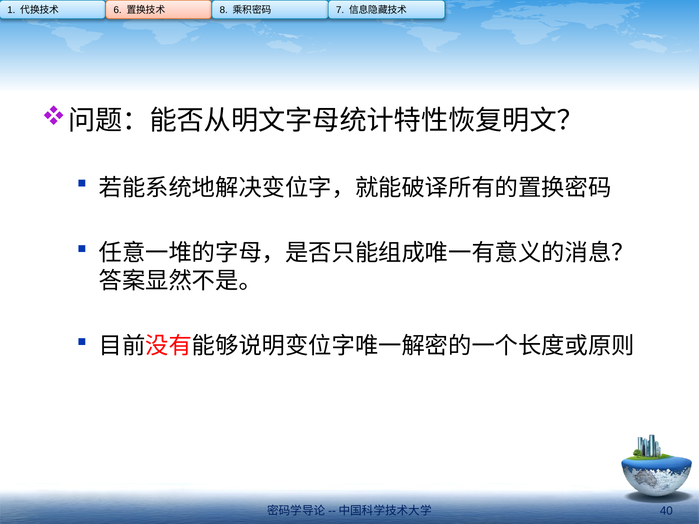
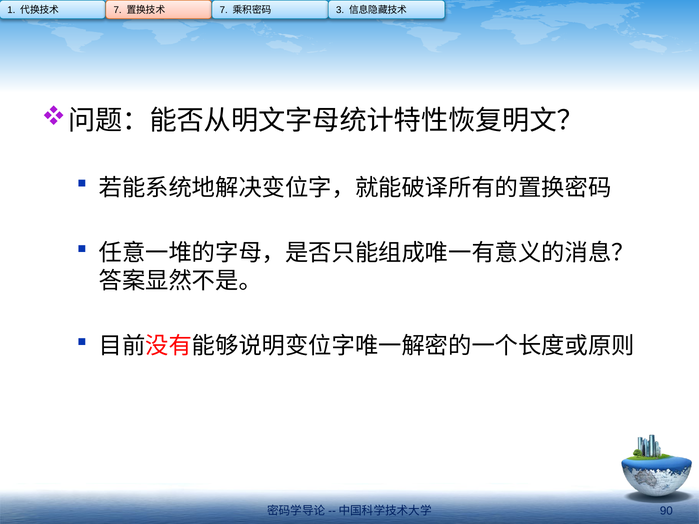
6: 6 -> 7 (118, 10)
8: 8 -> 7 (224, 10)
7: 7 -> 3 (340, 10)
40: 40 -> 90 (666, 511)
